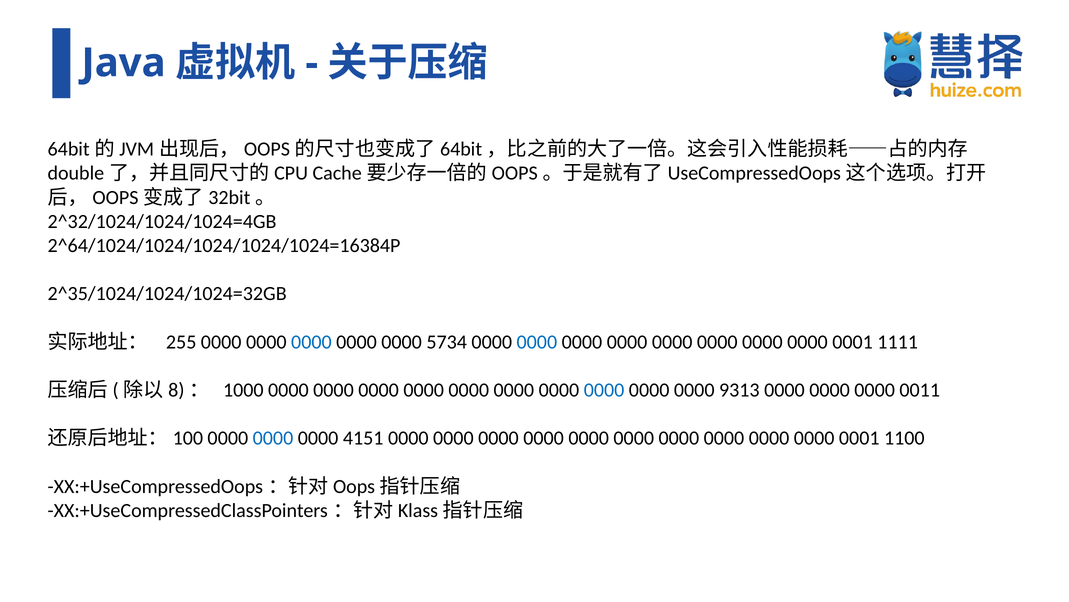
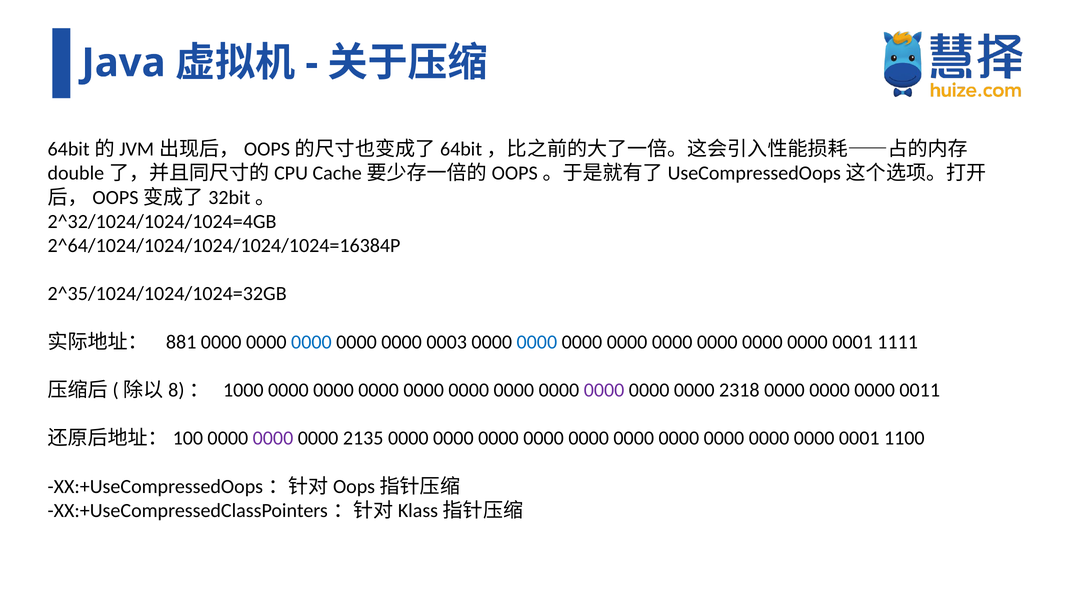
255: 255 -> 881 (181, 342)
5734: 5734 -> 0003 (447, 342)
0000 colour: blue -> purple (604, 390)
9313: 9313 -> 2318 (739, 390)
0000 colour: blue -> purple (273, 438)
4151: 4151 -> 2135 (363, 438)
